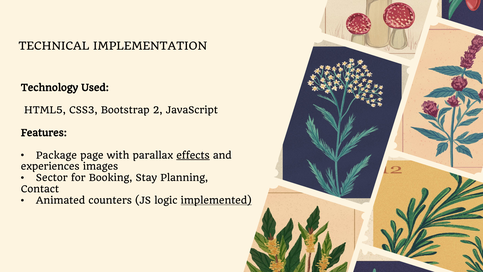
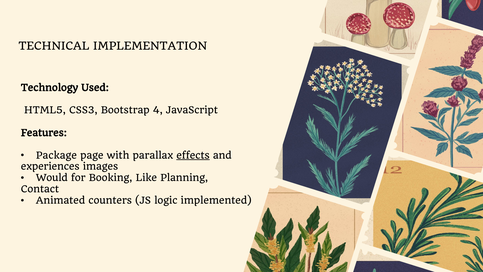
2: 2 -> 4 (158, 110)
Sector: Sector -> Would (52, 178)
Stay: Stay -> Like (146, 178)
implemented underline: present -> none (216, 201)
